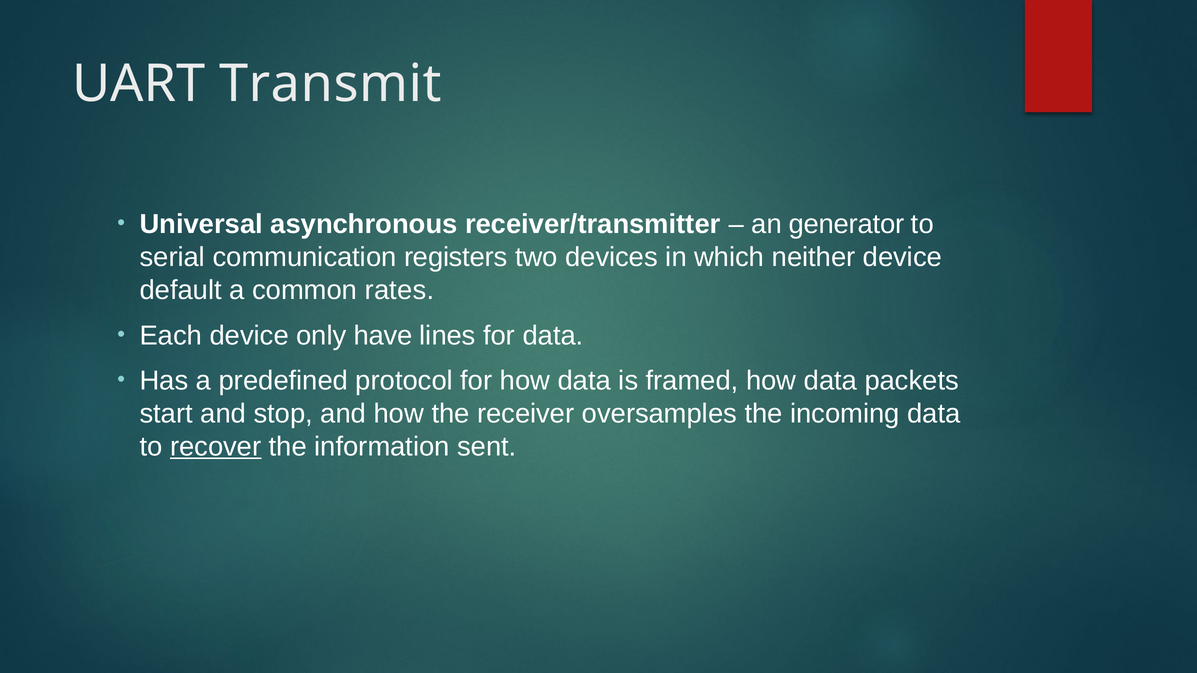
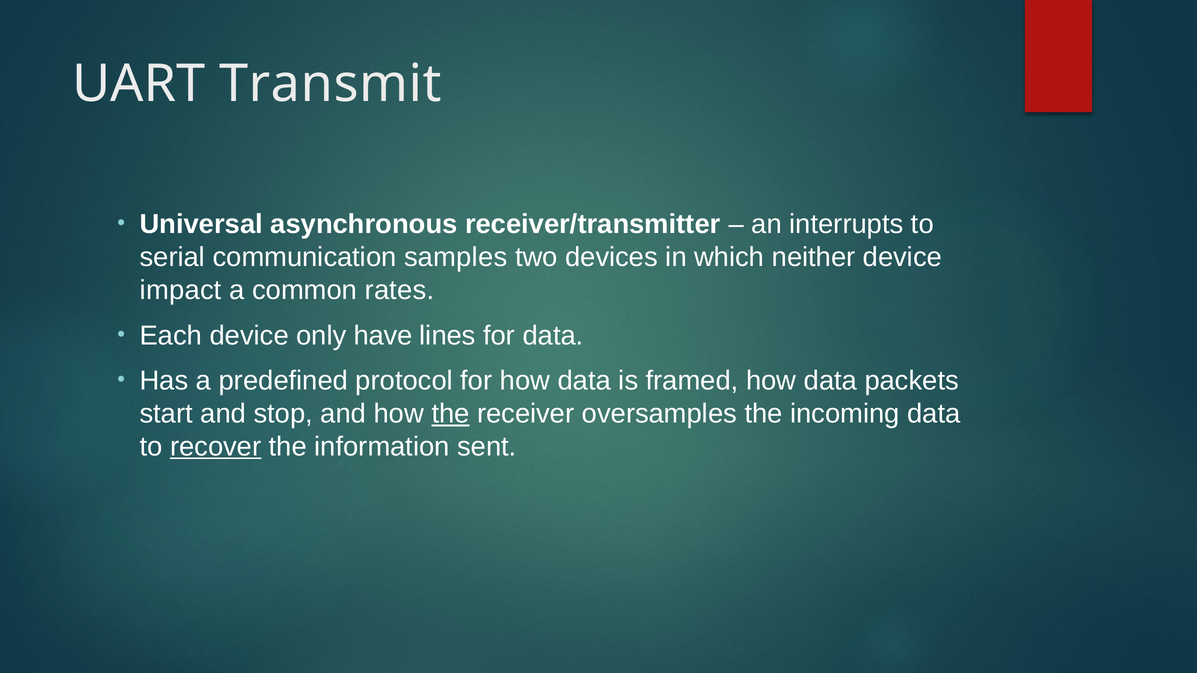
generator: generator -> interrupts (846, 224)
registers: registers -> samples (456, 257)
default: default -> impact (181, 290)
the underline: none -> present (451, 414)
